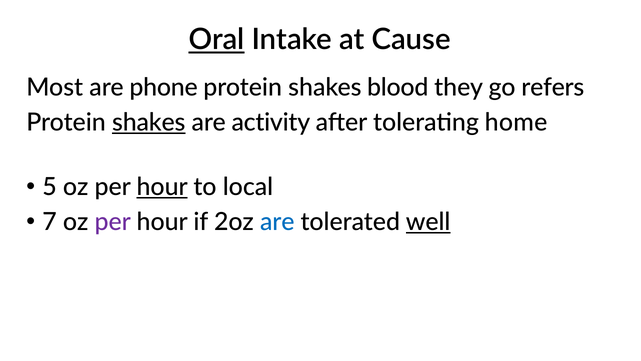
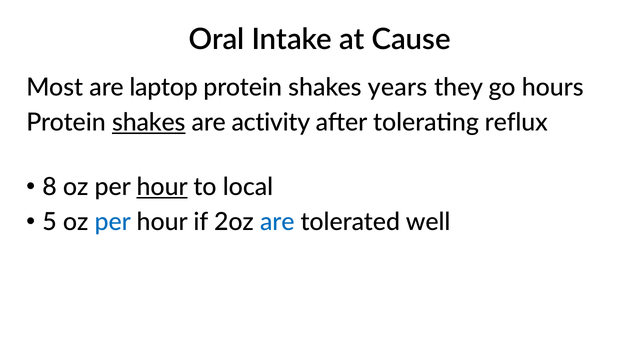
Oral underline: present -> none (217, 40)
phone: phone -> laptop (164, 87)
blood: blood -> years (397, 87)
refers: refers -> hours (553, 87)
home: home -> reflux (516, 122)
5: 5 -> 8 (50, 187)
7: 7 -> 5 (50, 222)
per colour: purple -> blue (113, 222)
well underline: present -> none (428, 222)
